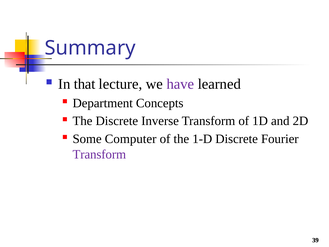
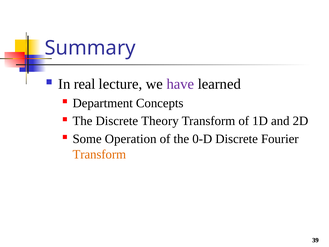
that: that -> real (85, 84)
Inverse: Inverse -> Theory (160, 121)
Computer: Computer -> Operation (131, 139)
1-D: 1-D -> 0-D (202, 139)
Transform colour: purple -> orange (99, 154)
